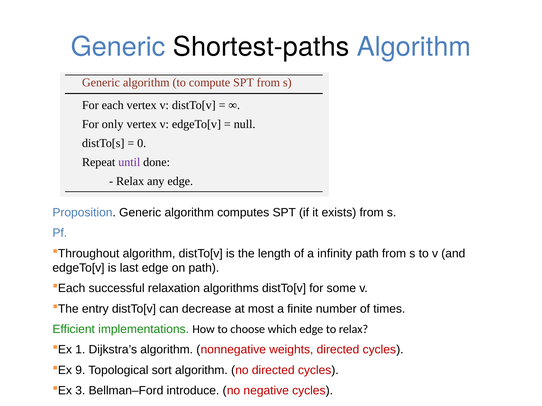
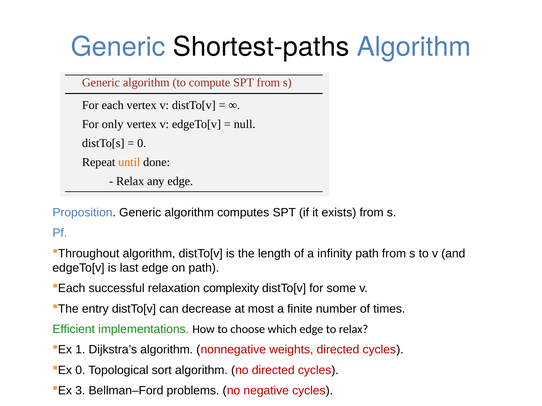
until colour: purple -> orange (129, 162)
algorithms: algorithms -> complexity (231, 289)
9: 9 -> 0 (80, 371)
introduce: introduce -> problems (193, 391)
